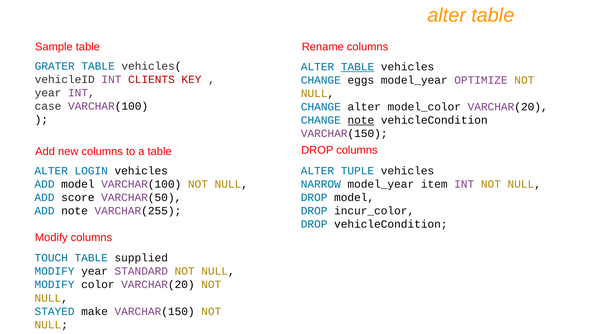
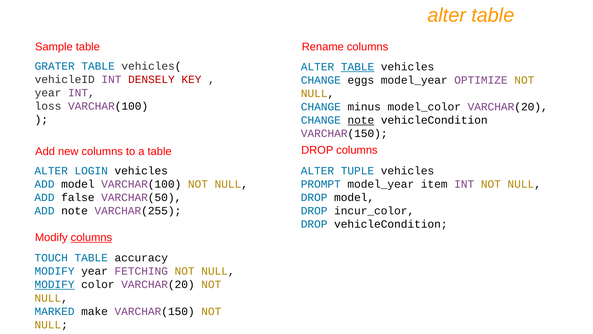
CLIENTS: CLIENTS -> DENSELY (151, 79)
case: case -> loss (48, 106)
CHANGE alter: alter -> minus (364, 107)
NARROW: NARROW -> PROMPT (321, 184)
score: score -> false (78, 197)
columns underline: none -> present (91, 237)
supplied: supplied -> accuracy (141, 258)
STANDARD: STANDARD -> FETCHING (141, 271)
MODIFY underline: none -> present (55, 284)
STAYED: STAYED -> MARKED (55, 311)
